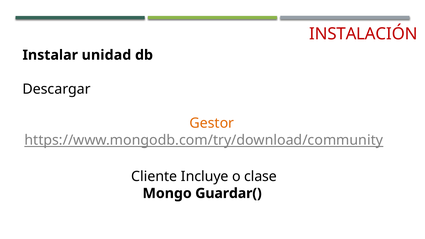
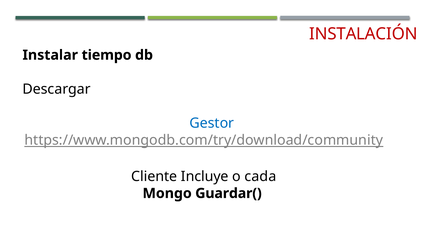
unidad: unidad -> tiempo (107, 55)
Gestor colour: orange -> blue (212, 123)
clase: clase -> cada (260, 176)
